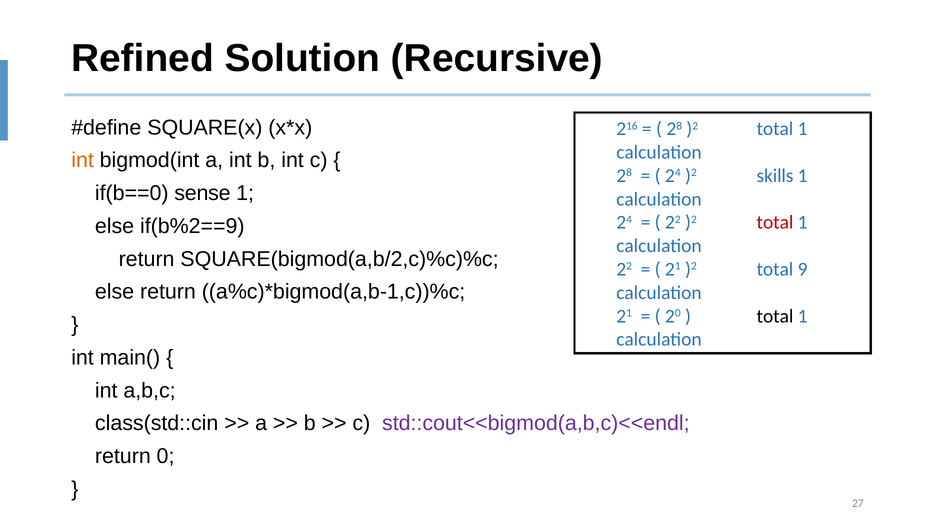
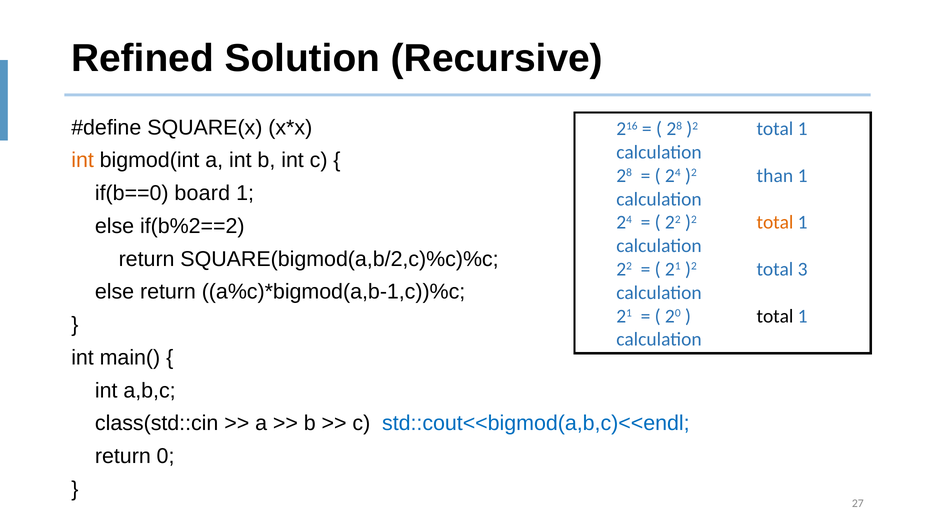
skills: skills -> than (775, 176)
sense: sense -> board (202, 193)
total colour: red -> orange (775, 223)
if(b%2==9: if(b%2==9 -> if(b%2==2 (192, 226)
9: 9 -> 3 (803, 269)
std::cout<<bigmod(a,b,c)<<endl colour: purple -> blue (536, 423)
